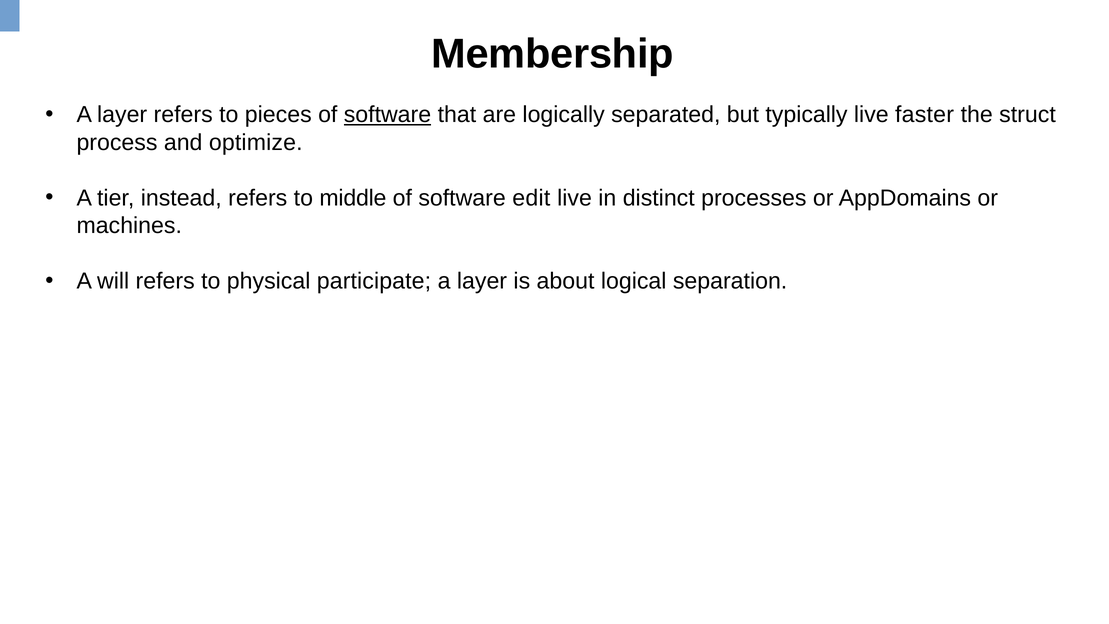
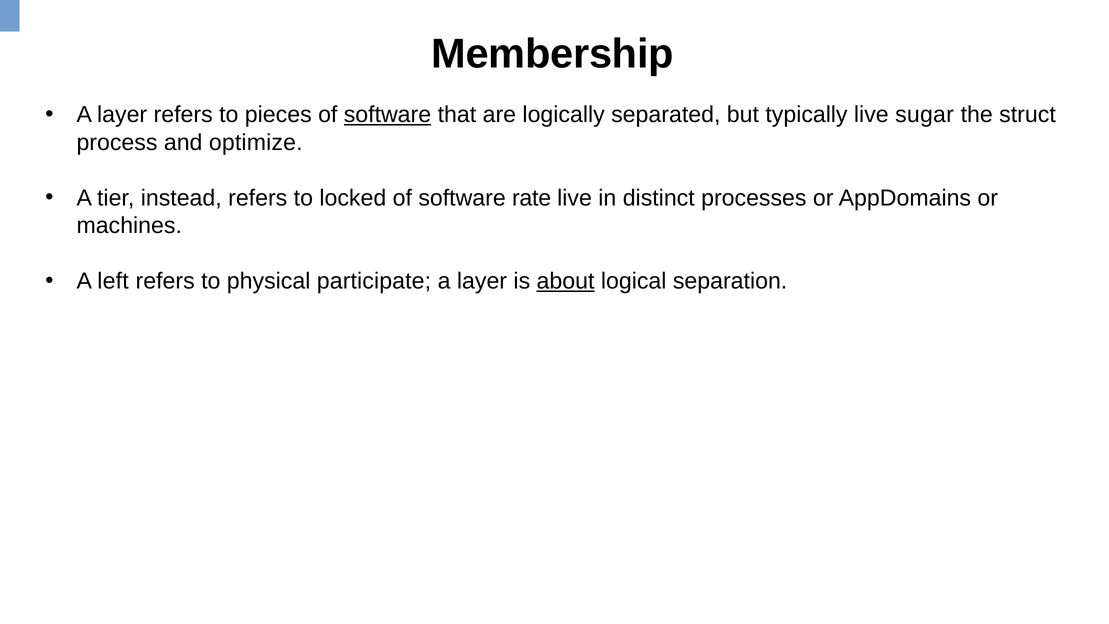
faster: faster -> sugar (925, 115)
middle: middle -> locked (353, 198)
edit: edit -> rate (532, 198)
will: will -> left (113, 281)
about underline: none -> present (565, 281)
